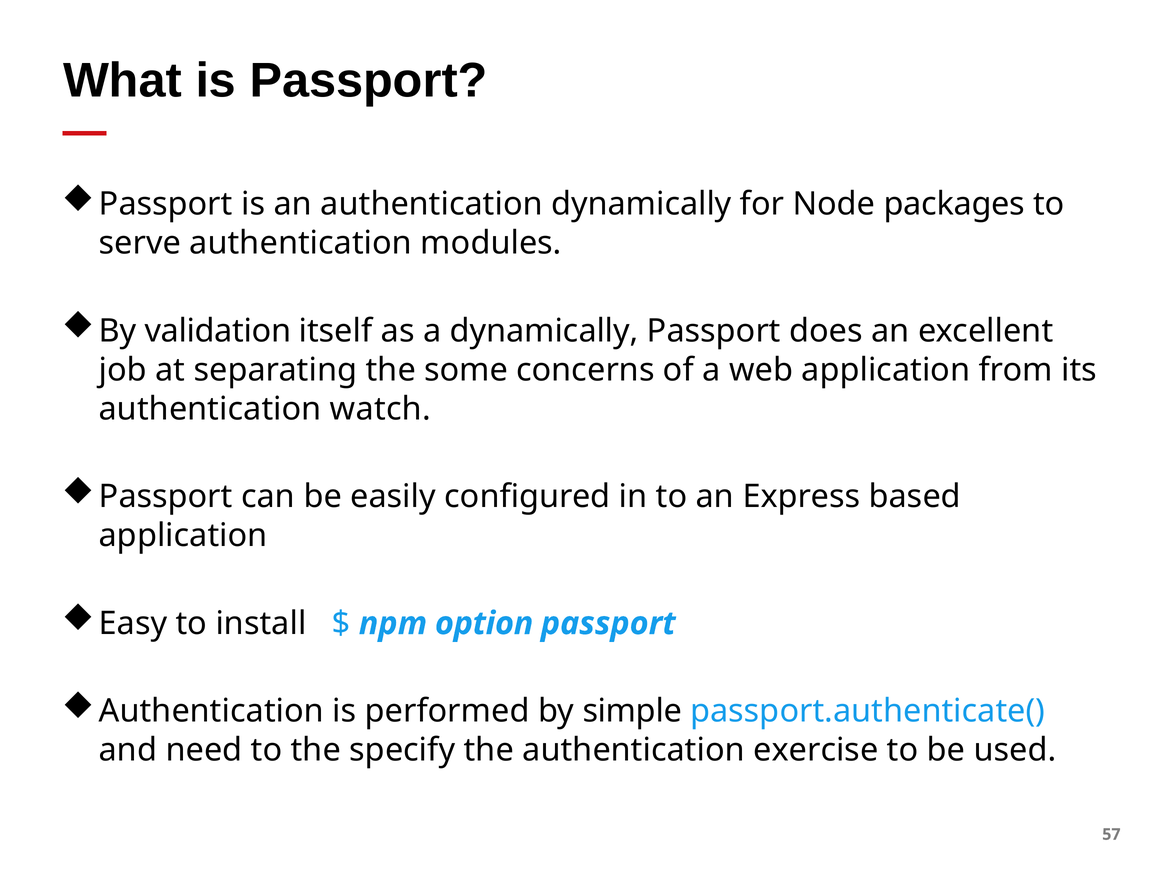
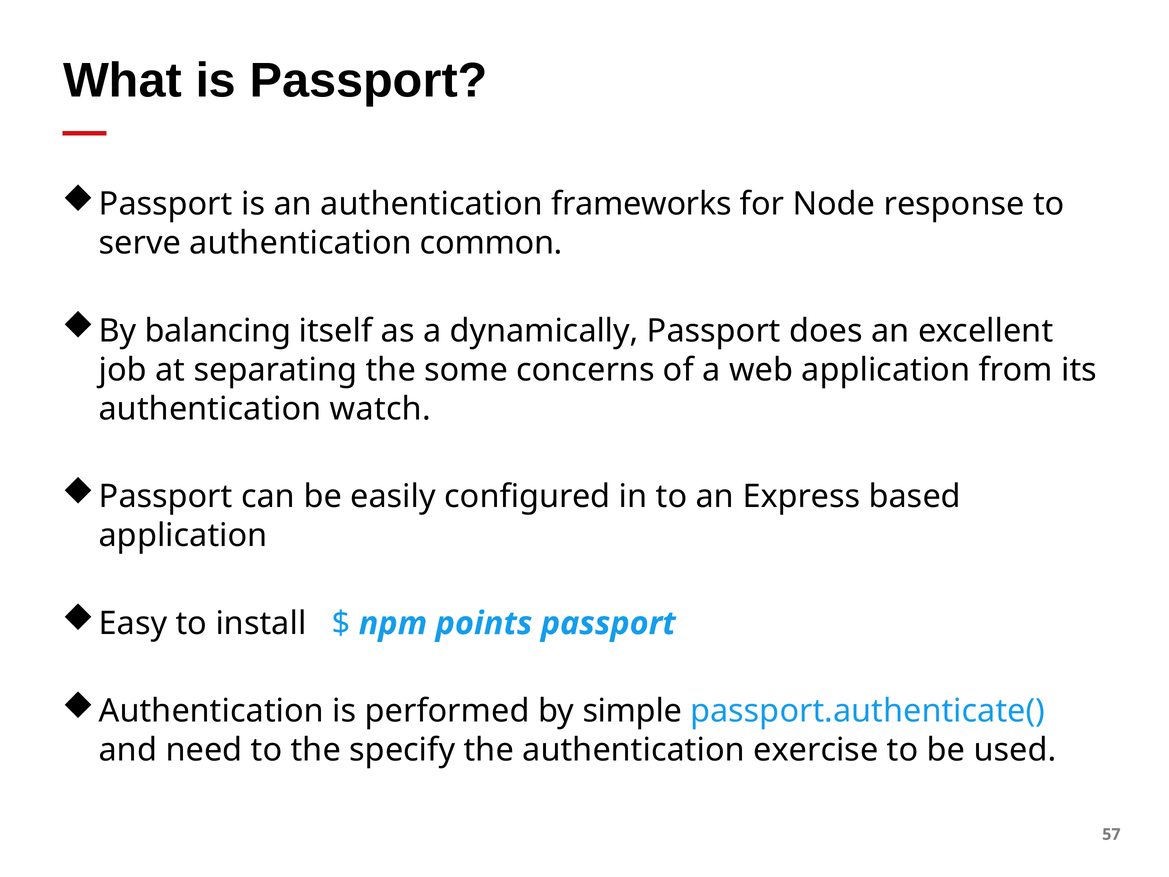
authentication dynamically: dynamically -> frameworks (642, 204)
packages: packages -> response (954, 204)
modules: modules -> common (491, 243)
validation: validation -> balancing (218, 331)
option: option -> points (484, 623)
